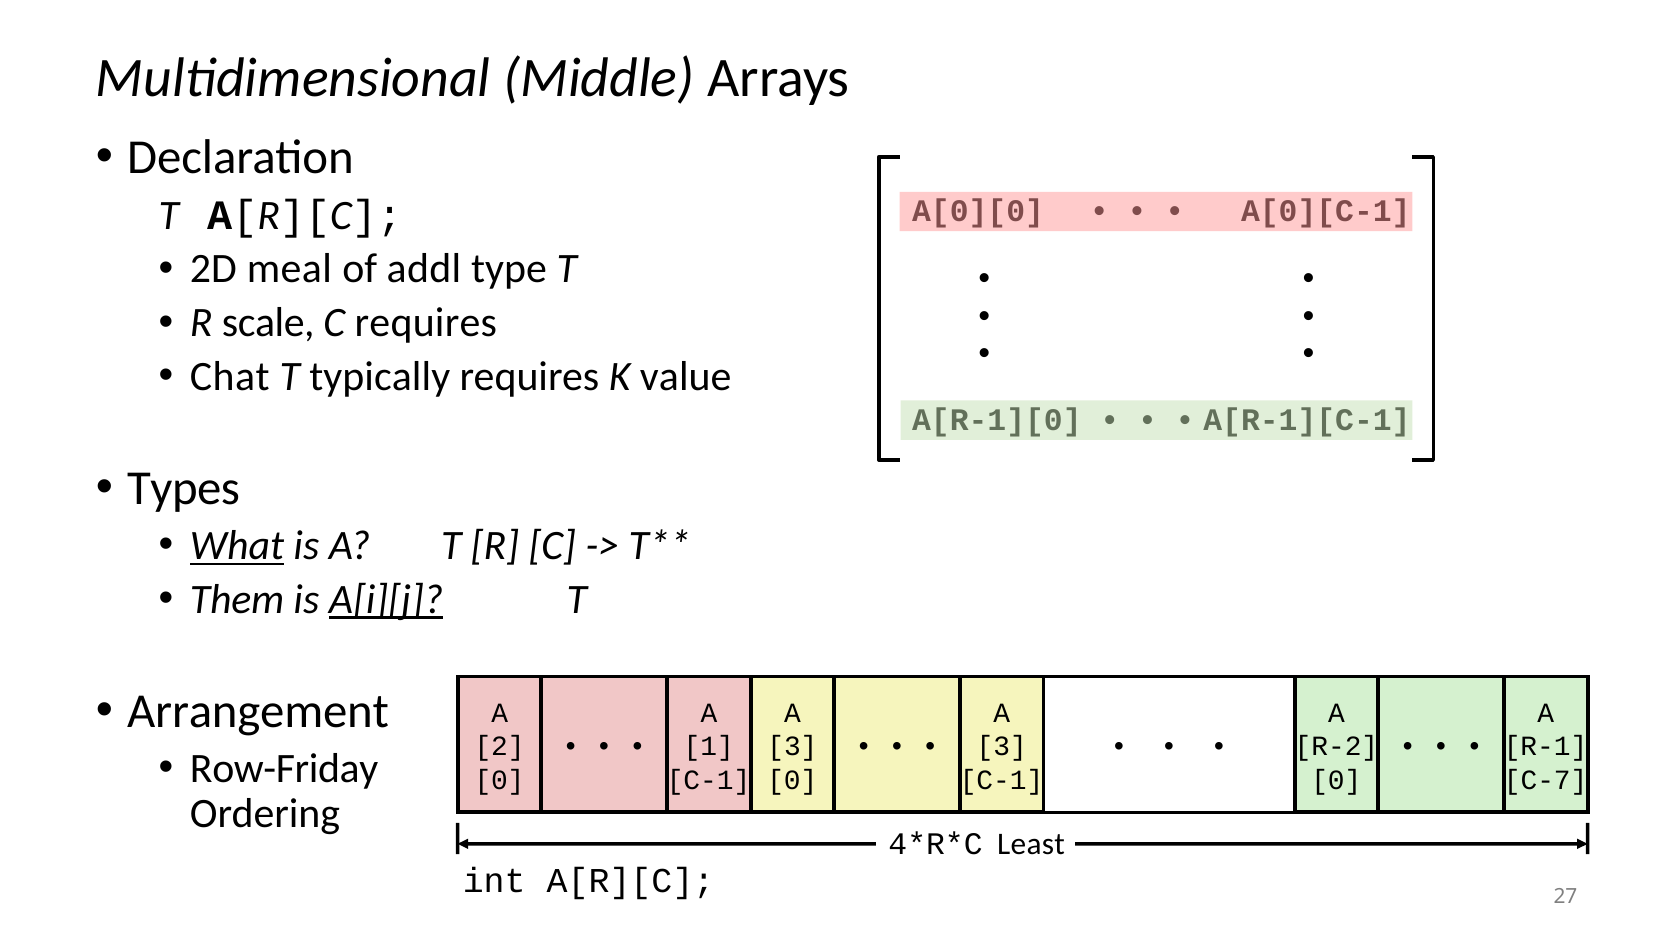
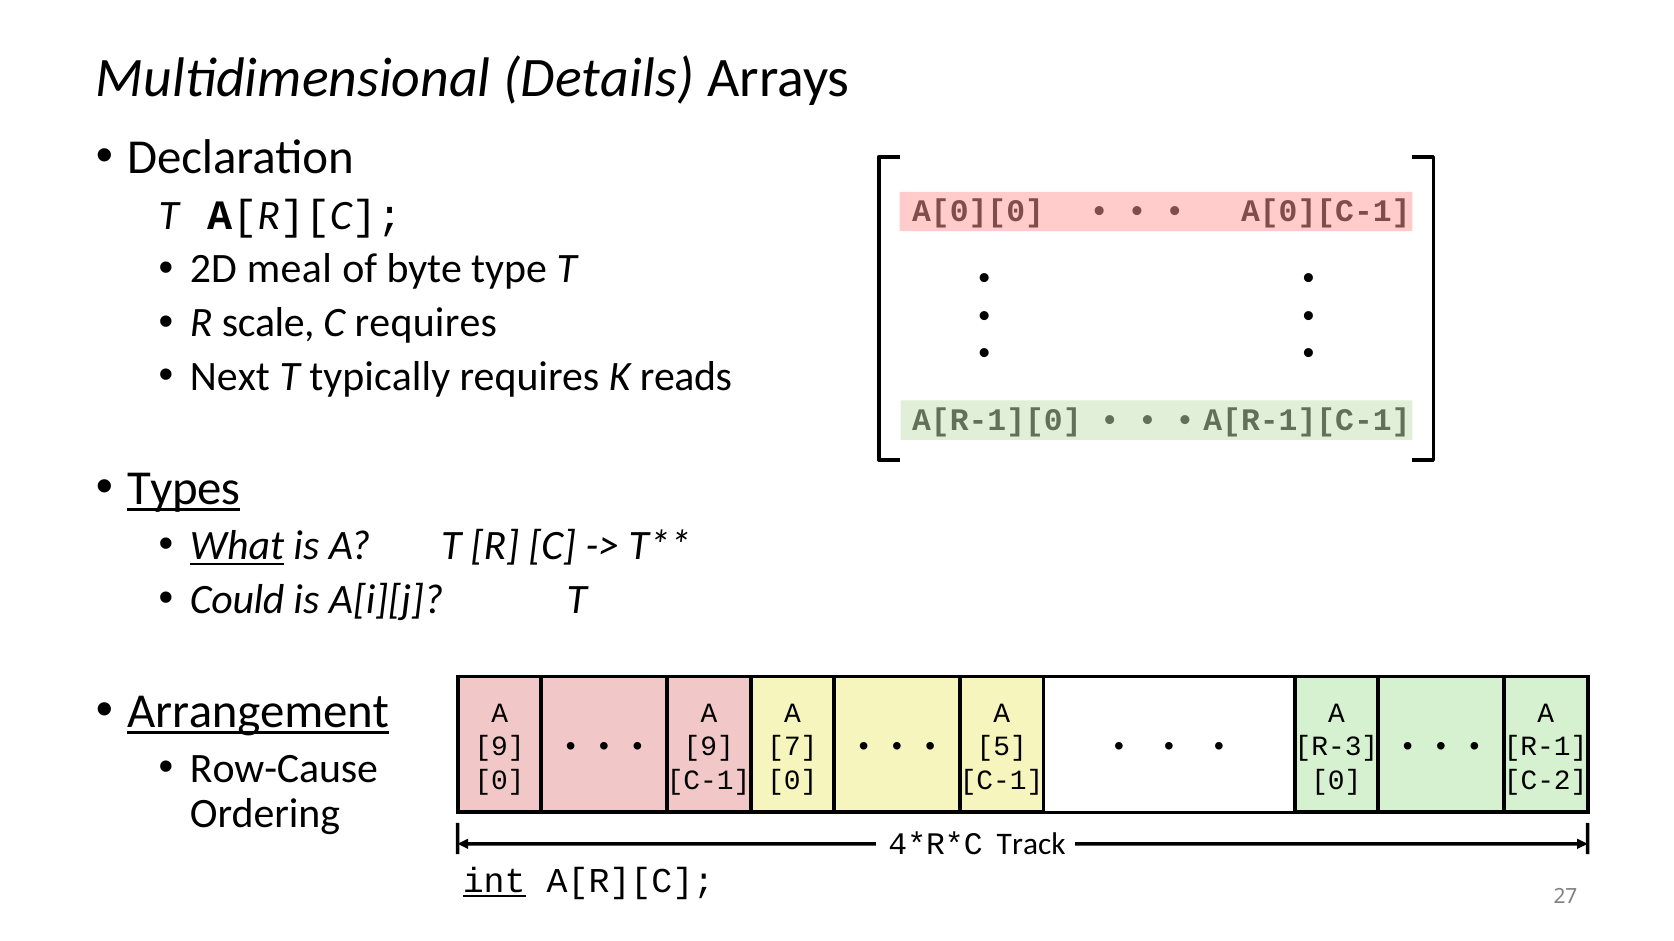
Middle: Middle -> Details (599, 78)
addl: addl -> byte (424, 269)
Chat: Chat -> Next (230, 377)
value: value -> reads (686, 377)
Types underline: none -> present (184, 489)
Them: Them -> Could (237, 600)
A[i][j underline: present -> none (386, 600)
Arrangement underline: none -> present (258, 712)
2: 2 -> 9 (500, 747)
1: 1 -> 9 (709, 747)
3: 3 -> 7 (792, 747)
3: 3 -> 5 (1002, 747)
R-2: R-2 -> R-3 (1336, 747)
Row-Friday: Row-Friday -> Row-Cause (284, 769)
C-7: C-7 -> C-2 (1546, 780)
Least: Least -> Track (1031, 845)
int underline: none -> present (494, 881)
